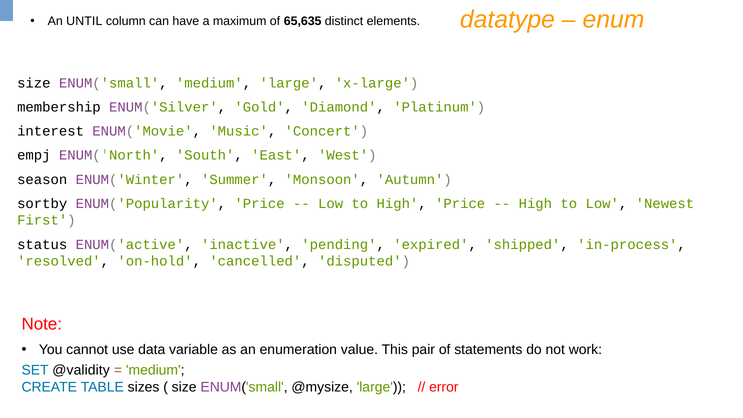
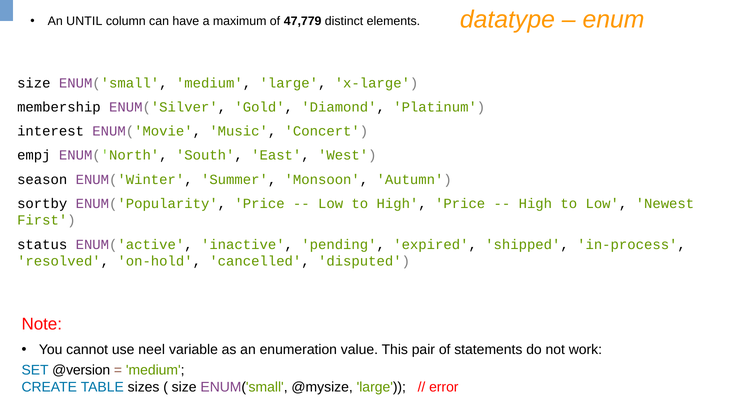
65,635: 65,635 -> 47,779 (303, 21)
data: data -> neel (152, 350)
@validity: @validity -> @version (81, 370)
